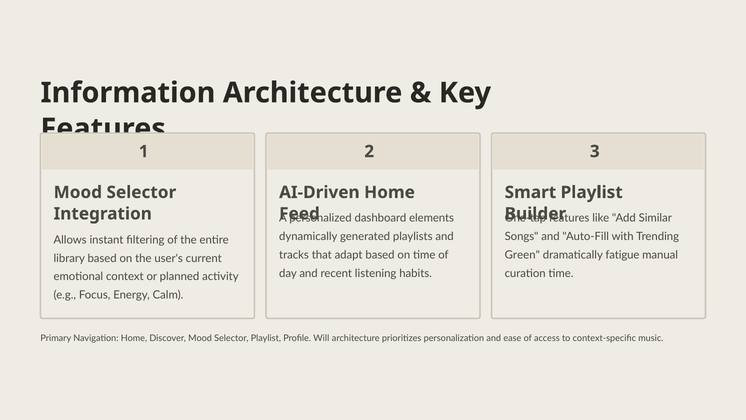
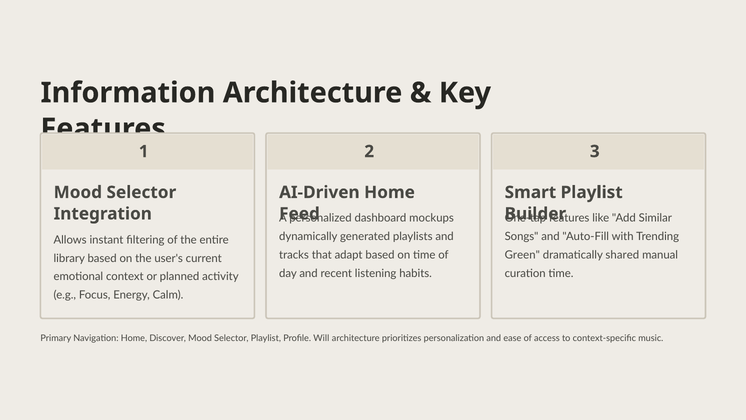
elements: elements -> mockups (432, 218)
fatigue: fatigue -> shared (622, 255)
